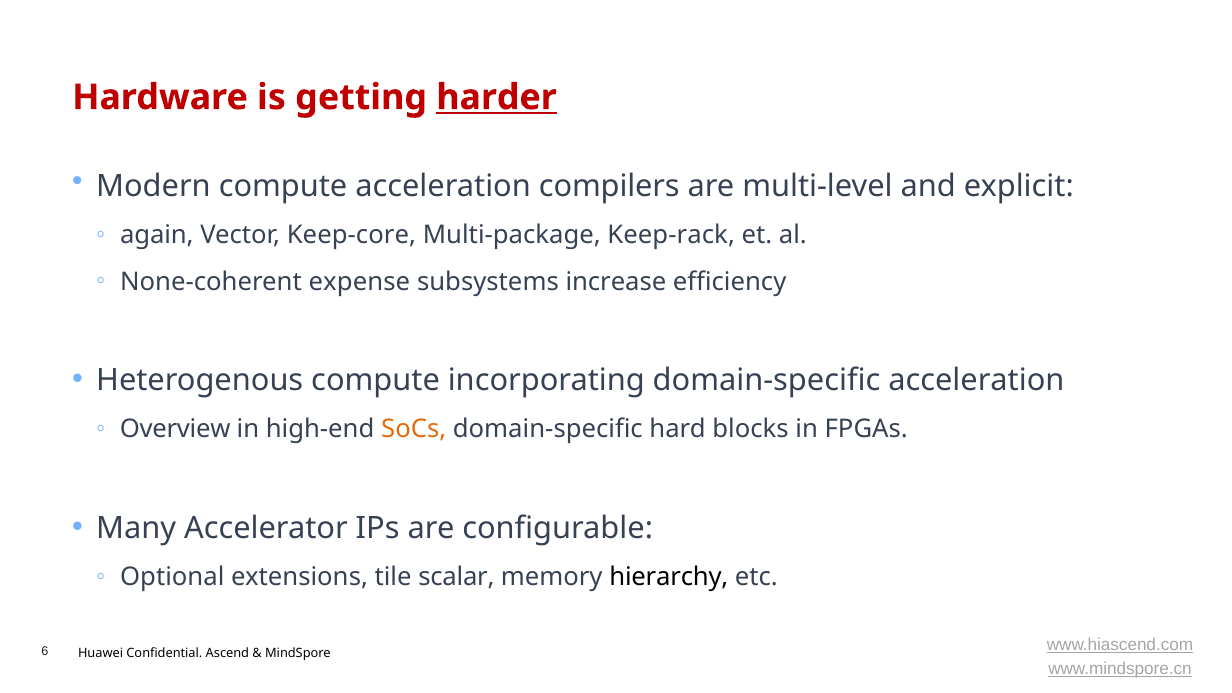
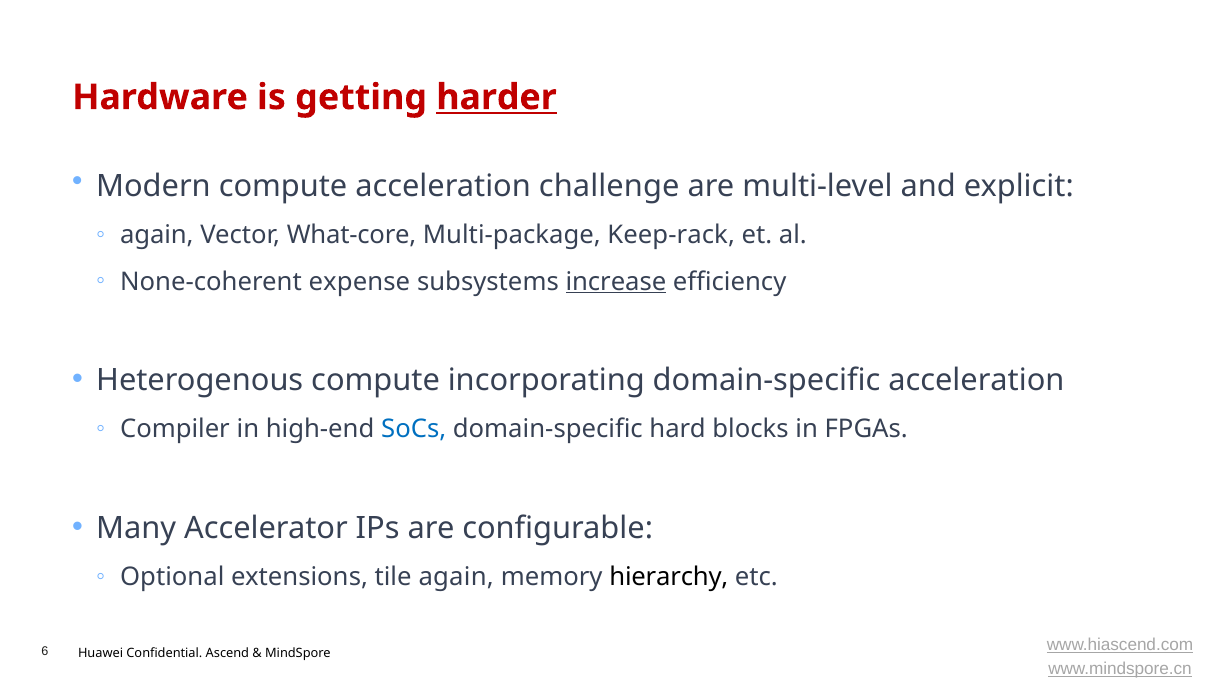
compilers: compilers -> challenge (609, 186)
Keep-core: Keep-core -> What-core (352, 235)
increase underline: none -> present (616, 281)
Overview: Overview -> Compiler (175, 429)
SoCs colour: orange -> blue (414, 429)
tile scalar: scalar -> again (456, 577)
